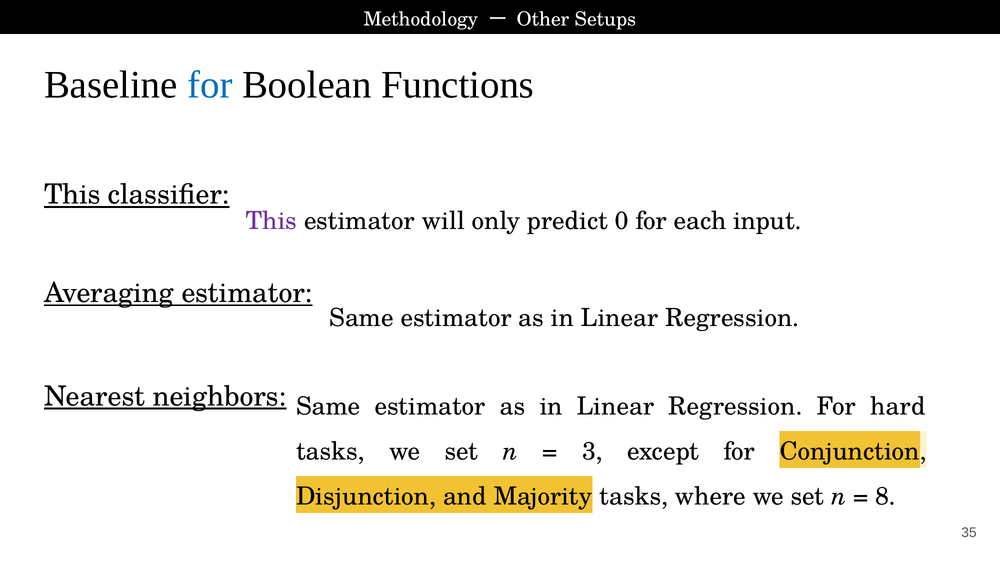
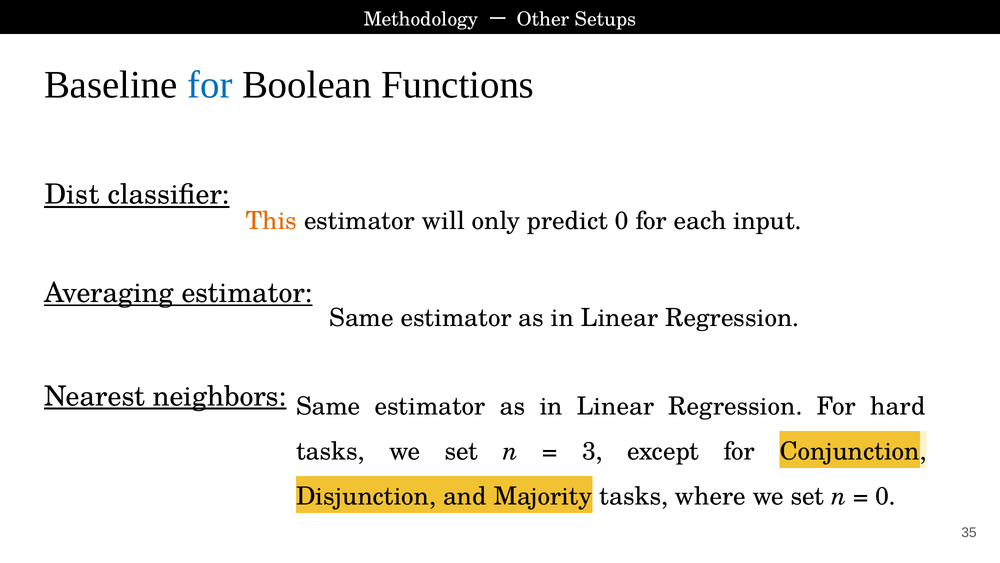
This: This -> Dist (72, 195)
This colour: purple -> orange (271, 221)
8: 8 -> 0 (886, 496)
